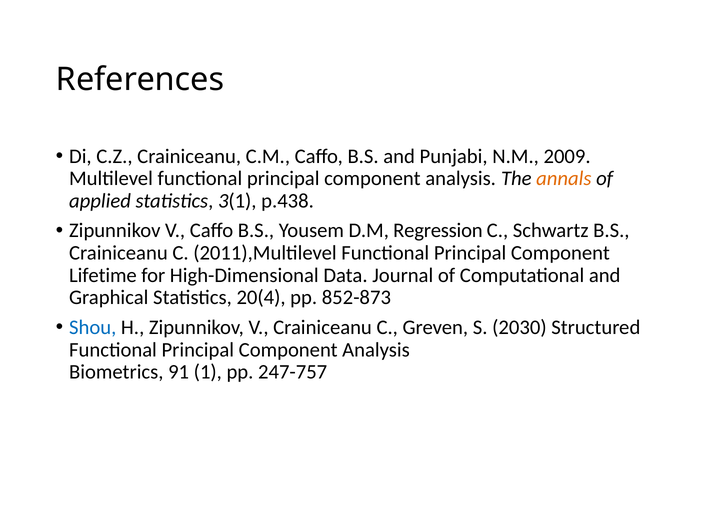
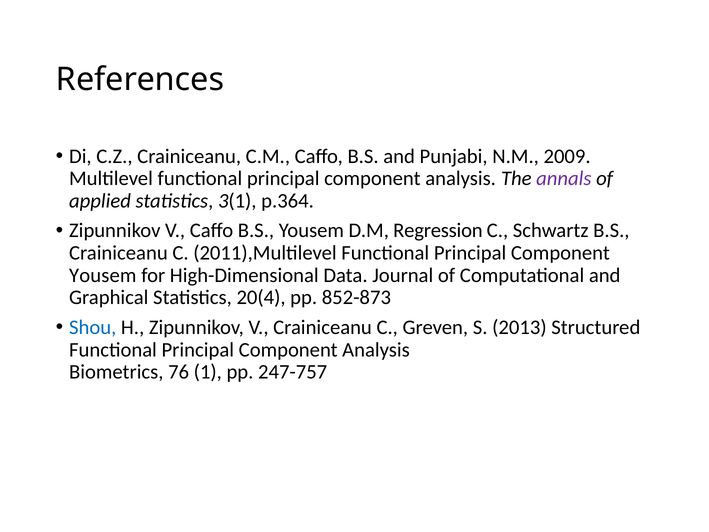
annals colour: orange -> purple (564, 178)
p.438: p.438 -> p.364 (288, 201)
Lifetime: Lifetime -> Yousem (103, 275)
2030: 2030 -> 2013 (519, 327)
91: 91 -> 76 (179, 372)
